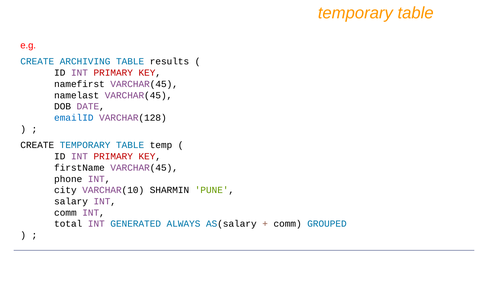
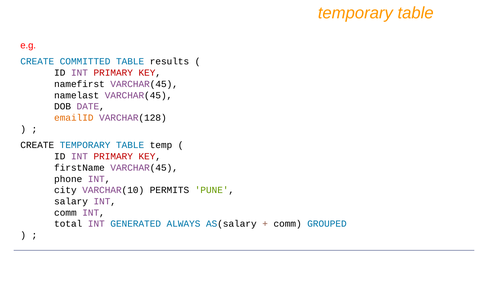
ARCHIVING: ARCHIVING -> COMMITTED (85, 62)
emailID colour: blue -> orange (74, 118)
SHARMIN: SHARMIN -> PERMITS (169, 190)
